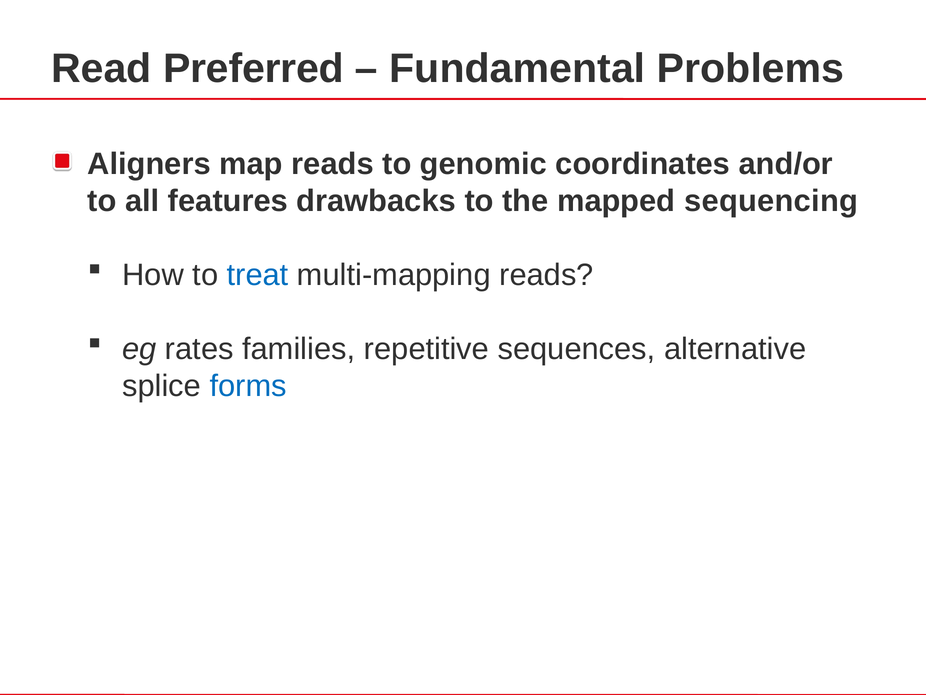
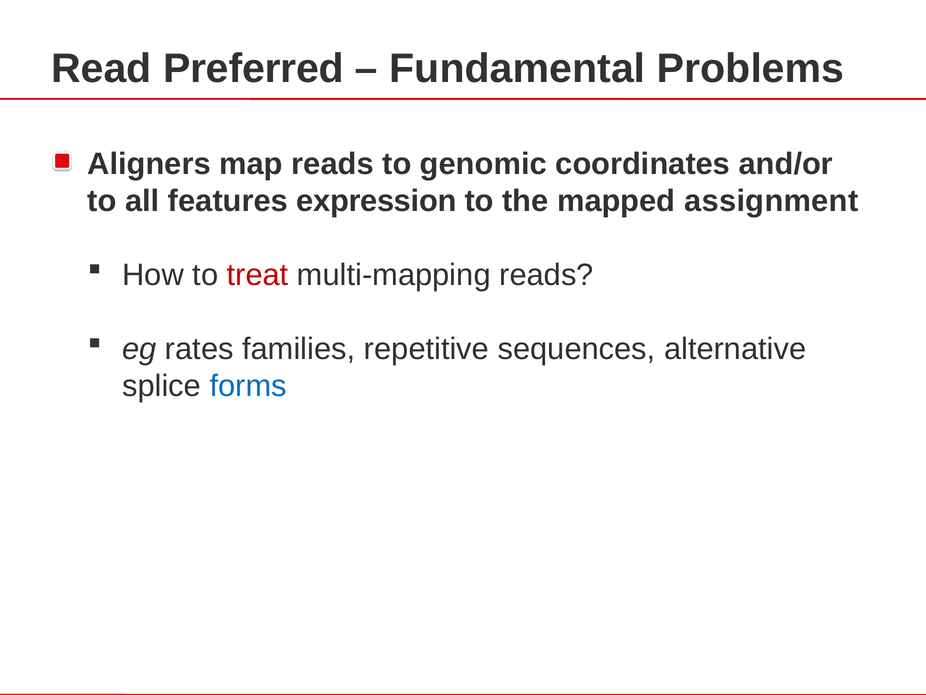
drawbacks: drawbacks -> expression (376, 201)
sequencing: sequencing -> assignment (771, 201)
treat colour: blue -> red (258, 275)
